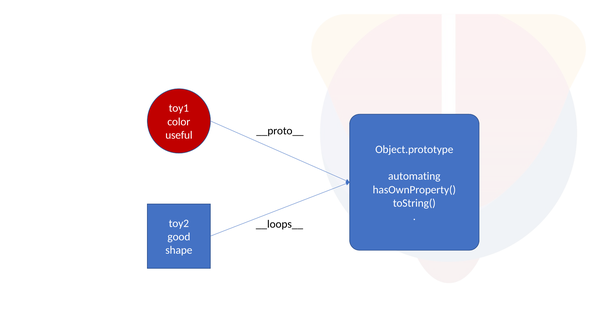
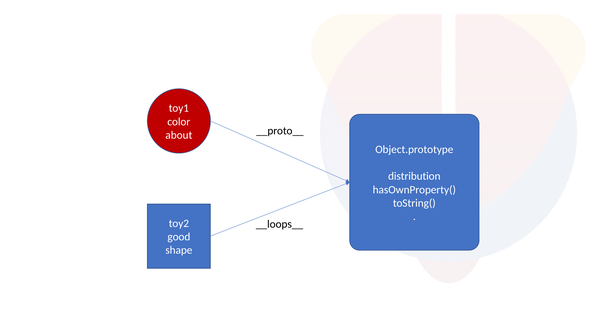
useful: useful -> about (179, 135)
automating: automating -> distribution (414, 176)
